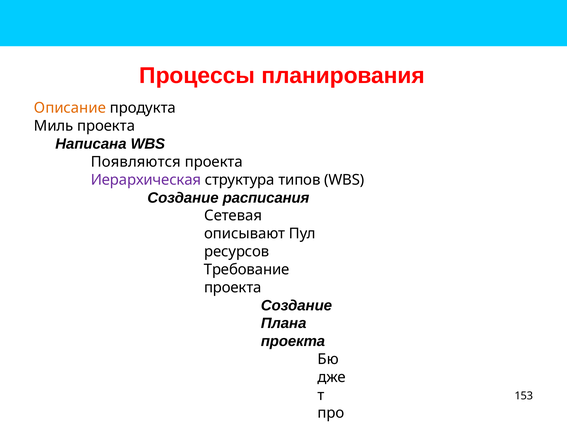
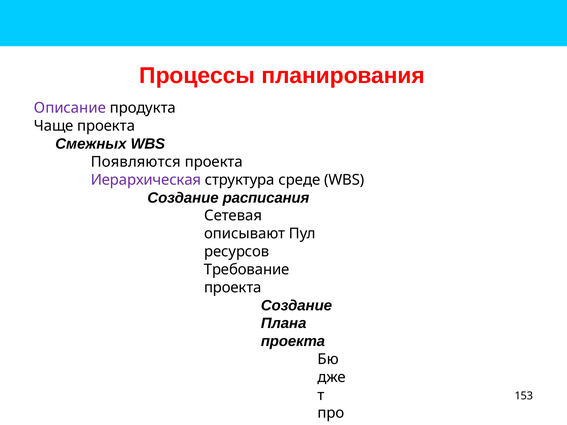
Описание colour: orange -> purple (70, 108)
Миль: Миль -> Чаще (54, 126)
Написана: Написана -> Смежных (91, 144)
типов: типов -> среде (299, 180)
